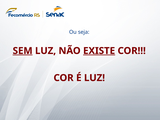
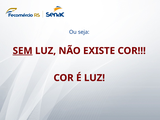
EXISTE underline: present -> none (99, 51)
